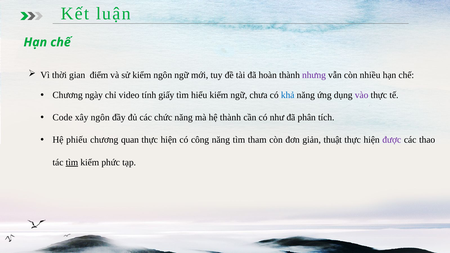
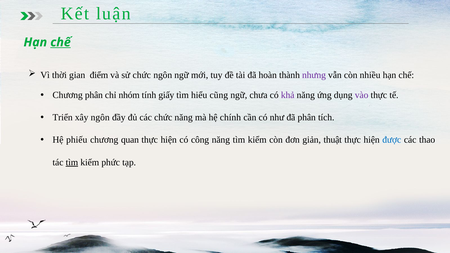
chế underline: none -> present (61, 42)
sử kiểm: kiểm -> chức (142, 75)
Chương ngày: ngày -> phân (94, 95)
video: video -> nhóm (129, 95)
hiểu kiếm: kiếm -> cũng (219, 95)
khả colour: blue -> purple (288, 95)
Code: Code -> Triển (63, 118)
hệ thành: thành -> chính (230, 118)
tham: tham -> kiểm (257, 140)
được colour: purple -> blue (392, 140)
